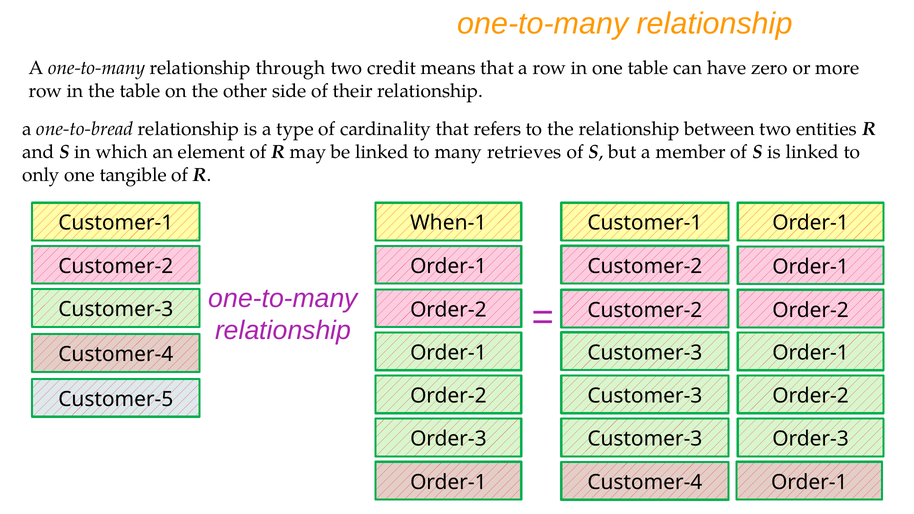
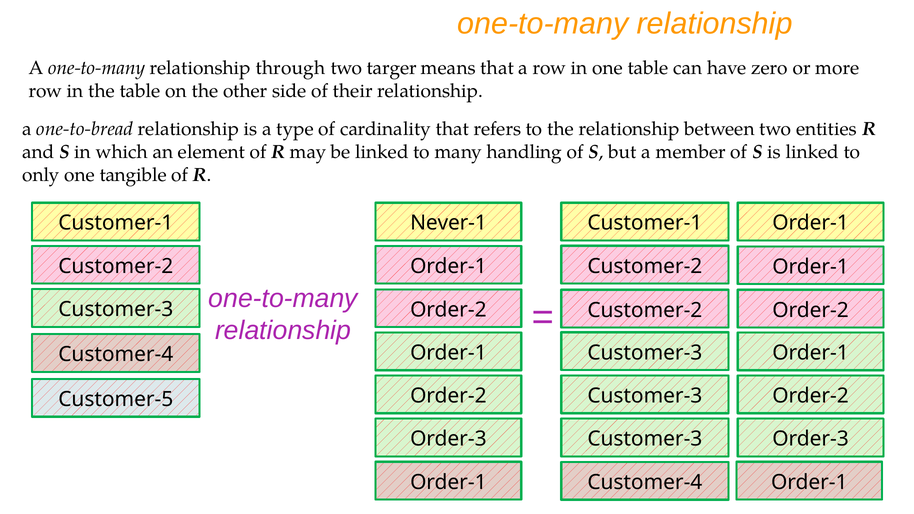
credit: credit -> targer (392, 68)
retrieves: retrieves -> handling (524, 152)
When-1: When-1 -> Never-1 (448, 223)
